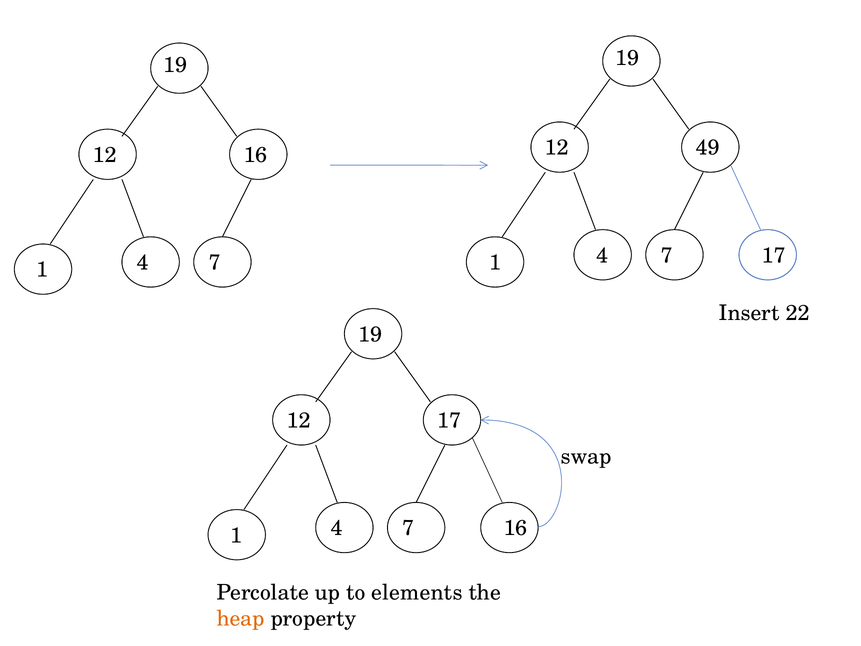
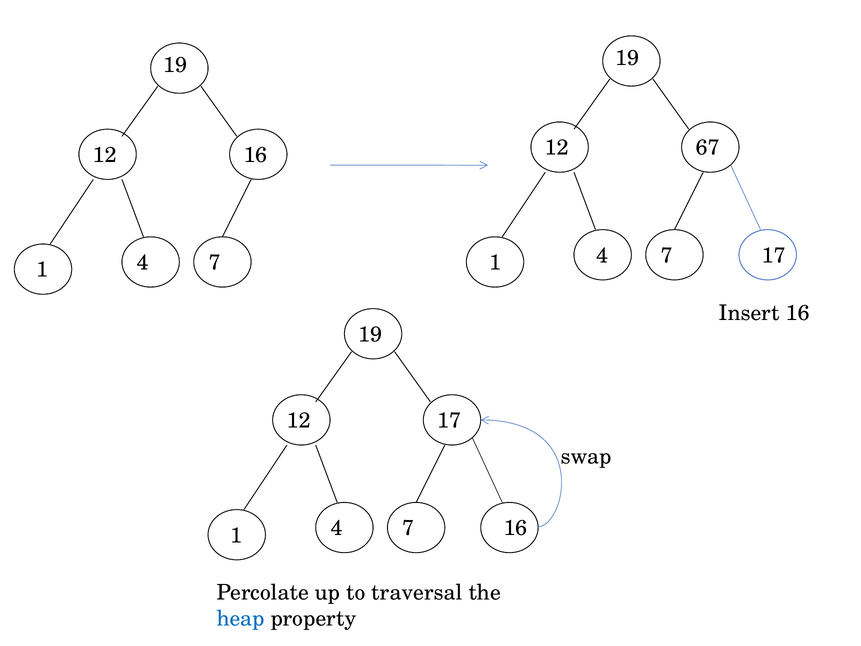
49: 49 -> 67 (708, 148)
Insert 22: 22 -> 16 (798, 313)
elements: elements -> traversal (417, 593)
heap colour: orange -> blue (241, 618)
